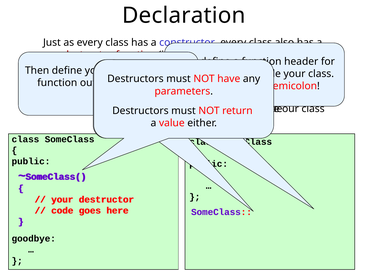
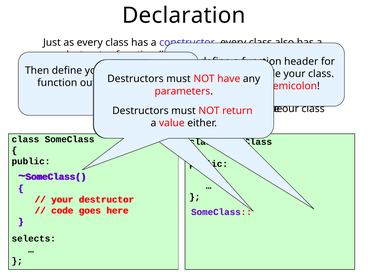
goodbye: goodbye -> selects (34, 239)
